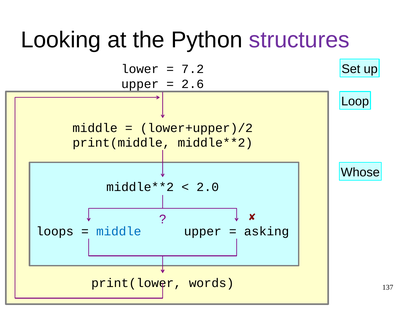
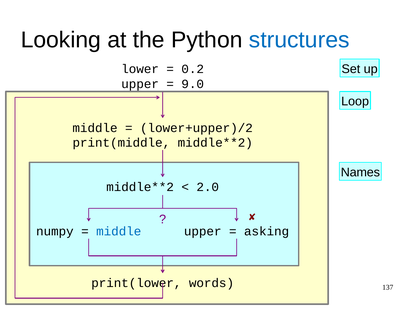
structures colour: purple -> blue (299, 40)
7.2: 7.2 -> 0.2 (193, 69)
2.6: 2.6 -> 9.0 (193, 84)
Whose: Whose -> Names (360, 172)
loops: loops -> numpy (55, 232)
